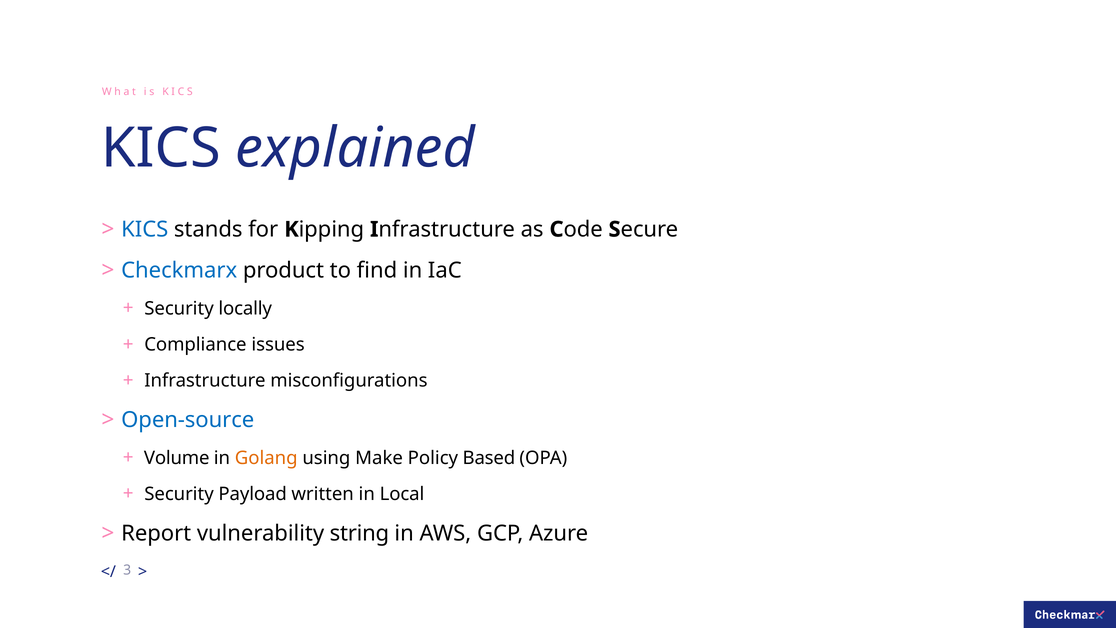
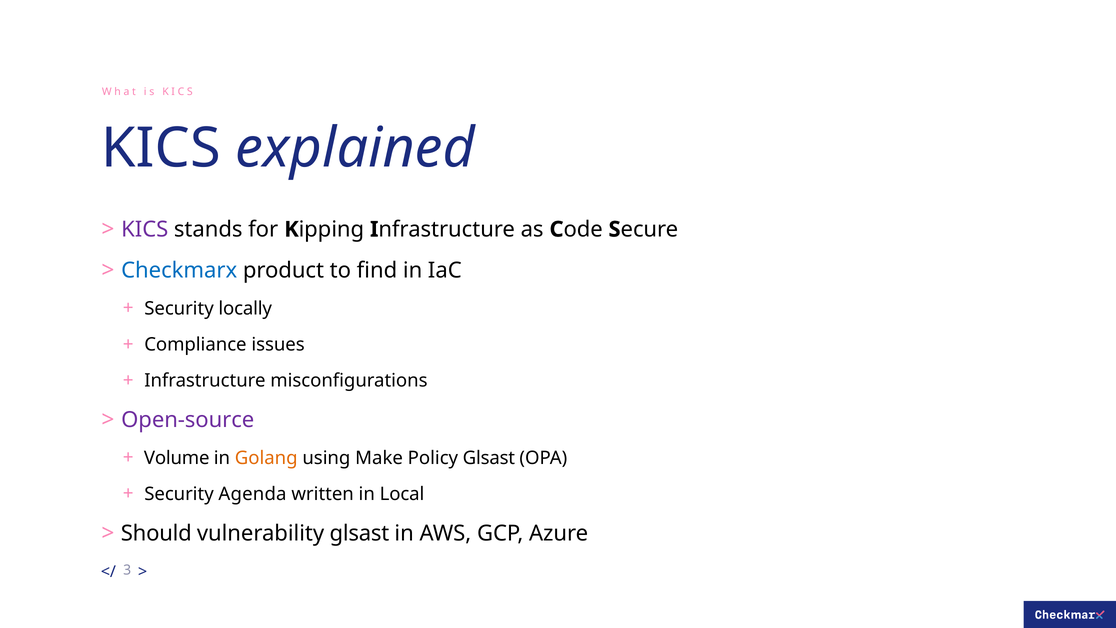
KICS colour: blue -> purple (145, 229)
Open-source colour: blue -> purple (188, 420)
Policy Based: Based -> Glsast (489, 458)
Payload: Payload -> Agenda (253, 494)
Report: Report -> Should (156, 533)
vulnerability string: string -> glsast (359, 533)
